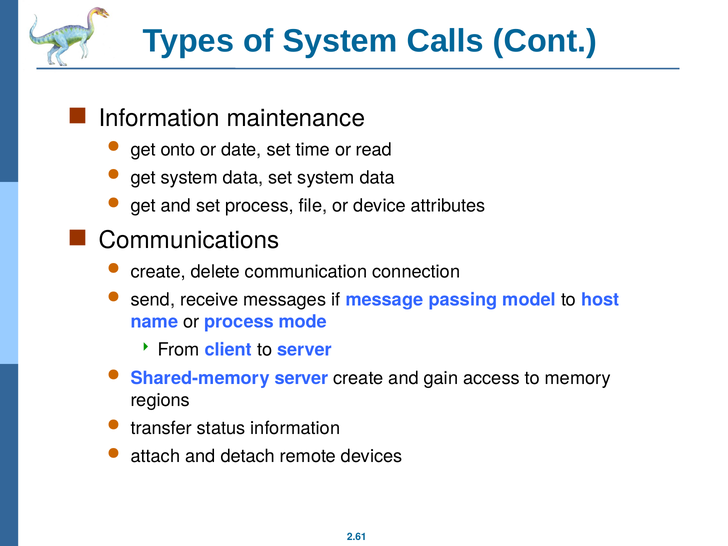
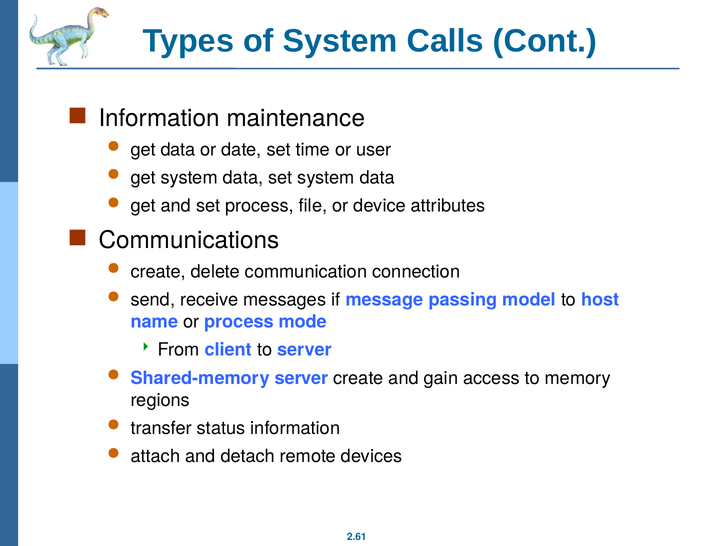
get onto: onto -> data (178, 150)
read: read -> user (374, 150)
